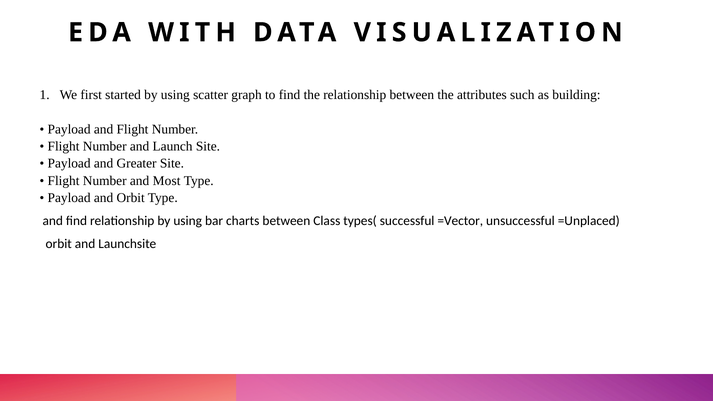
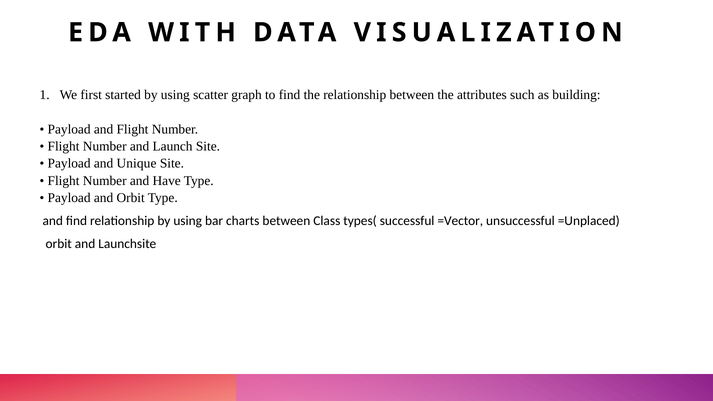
Greater: Greater -> Unique (136, 163)
Most: Most -> Have (167, 181)
